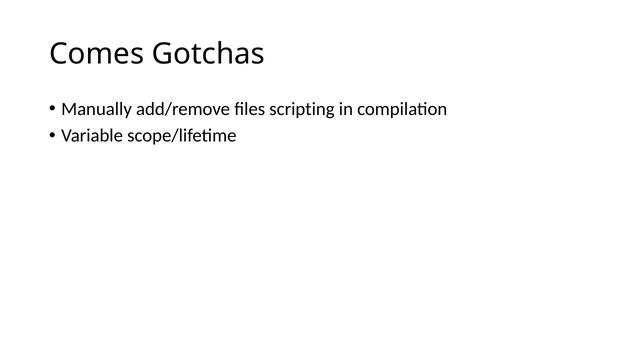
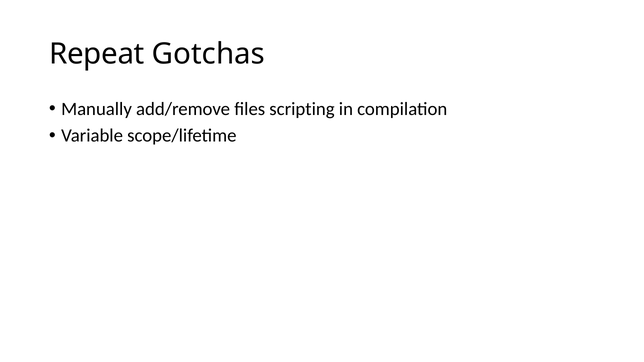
Comes: Comes -> Repeat (97, 54)
